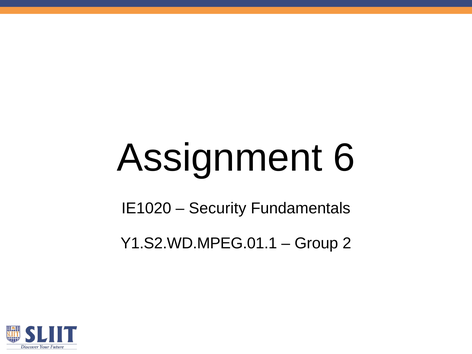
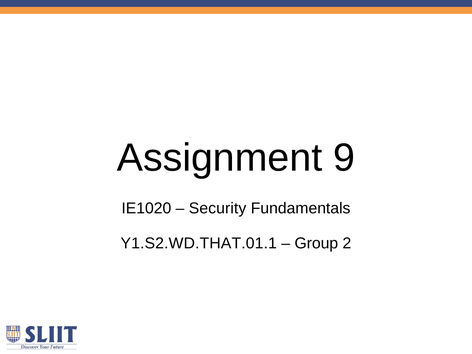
6: 6 -> 9 (344, 158)
Y1.S2.WD.MPEG.01.1: Y1.S2.WD.MPEG.01.1 -> Y1.S2.WD.THAT.01.1 (199, 243)
